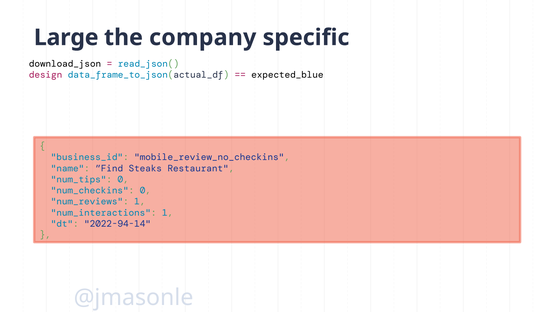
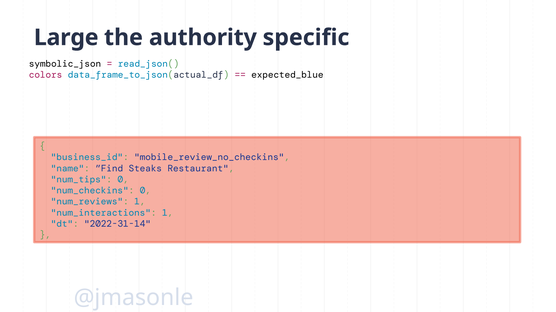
company: company -> authority (203, 38)
download_json: download_json -> symbolic_json (65, 64)
design: design -> colors (46, 75)
2022-94-14: 2022-94-14 -> 2022-31-14 (118, 224)
